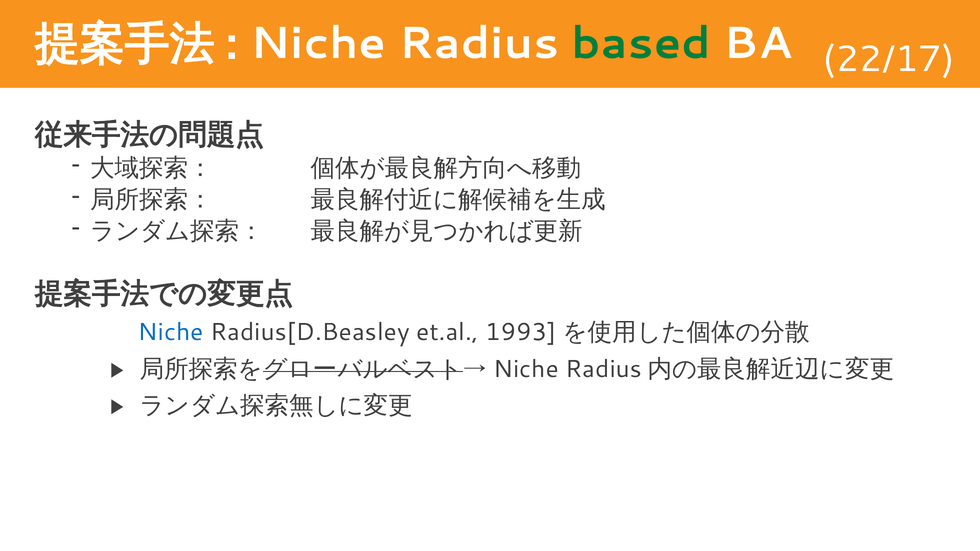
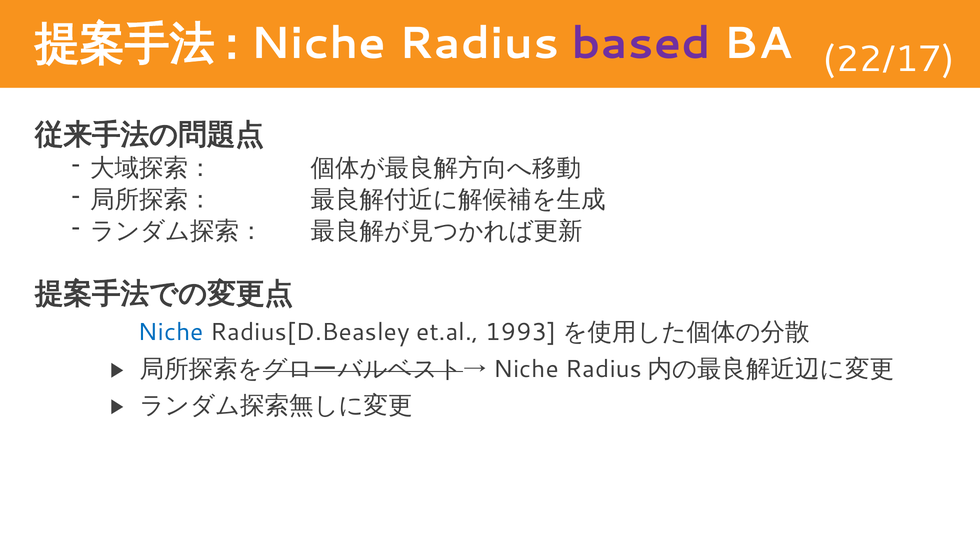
based colour: green -> purple (641, 44)
